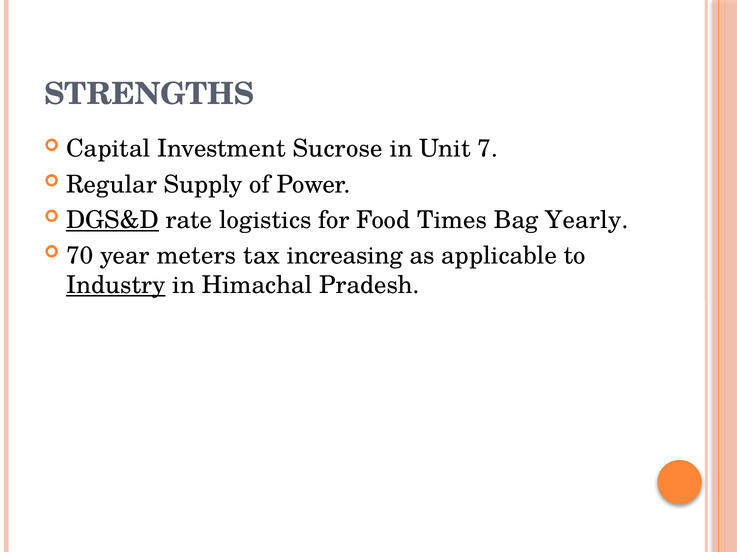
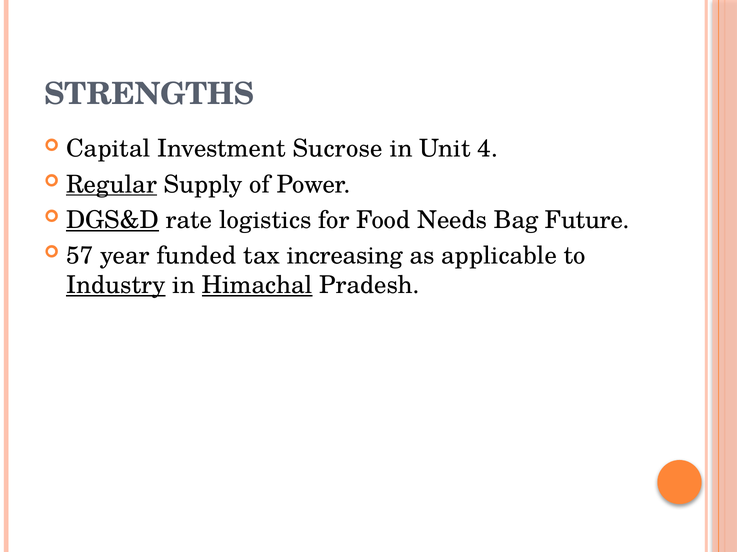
7: 7 -> 4 (488, 149)
Regular underline: none -> present (112, 185)
Times: Times -> Needs (452, 220)
Yearly: Yearly -> Future (587, 220)
70: 70 -> 57 (80, 256)
meters: meters -> funded (196, 256)
Himachal underline: none -> present (257, 285)
